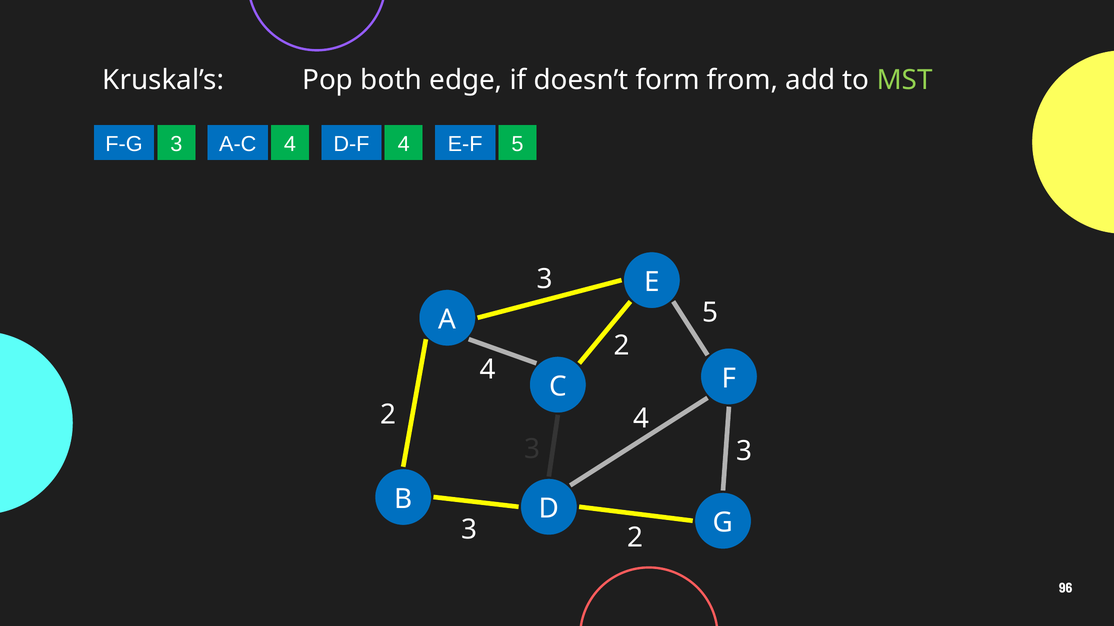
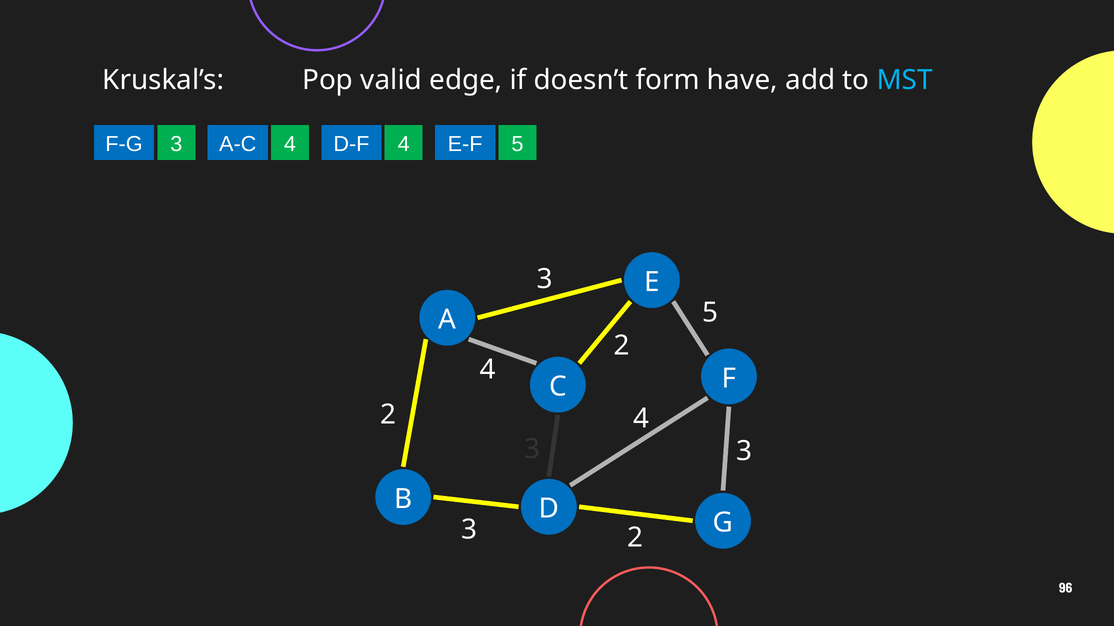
both: both -> valid (391, 80)
from: from -> have (742, 80)
MST colour: light green -> light blue (905, 80)
